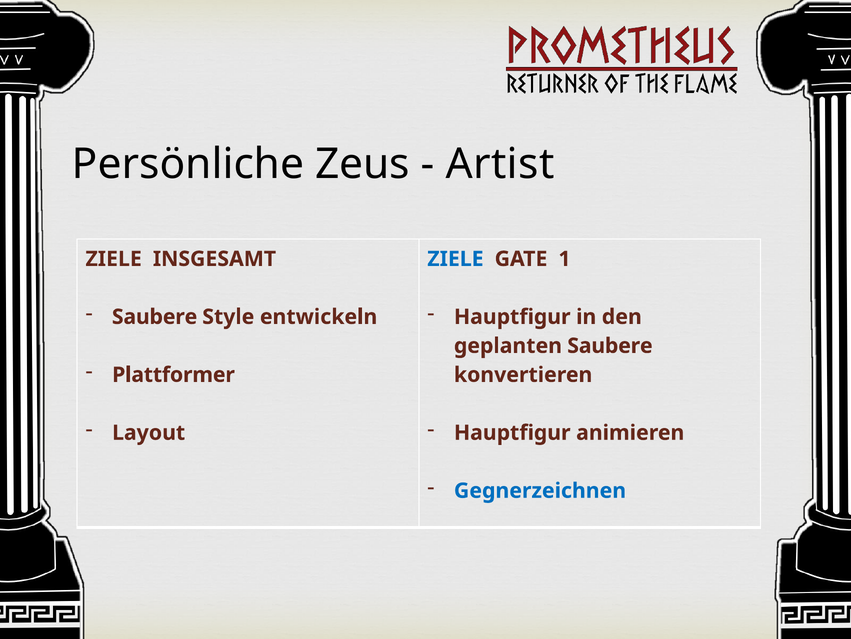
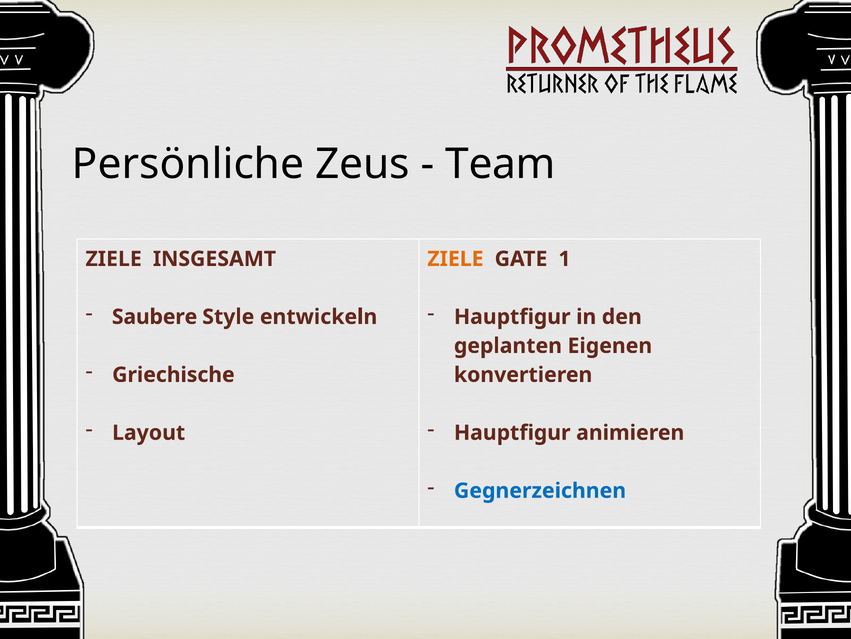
Artist: Artist -> Team (500, 164)
ZIELE colour: blue -> orange (455, 259)
geplanten Saubere: Saubere -> Eigenen (610, 345)
Plattformer: Plattformer -> Griechische (173, 374)
